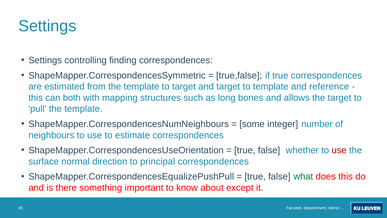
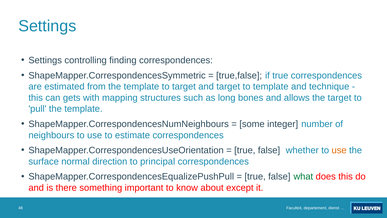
reference: reference -> technique (329, 86)
both: both -> gets (72, 98)
use colour: red -> orange (339, 150)
